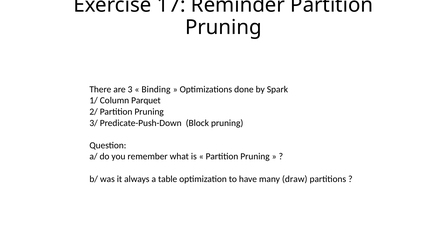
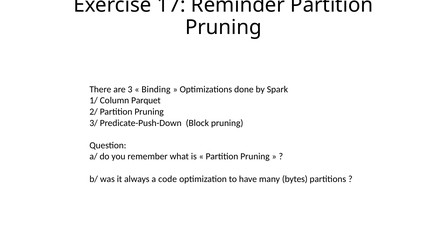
table: table -> code (168, 179)
draw: draw -> bytes (295, 179)
